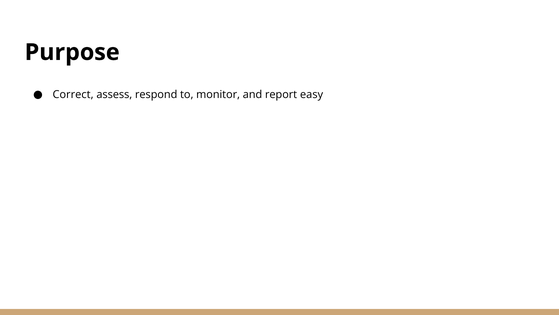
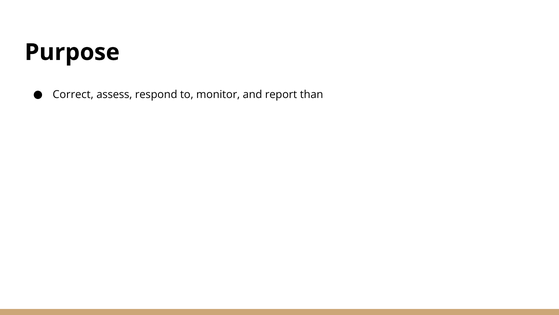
easy: easy -> than (312, 94)
